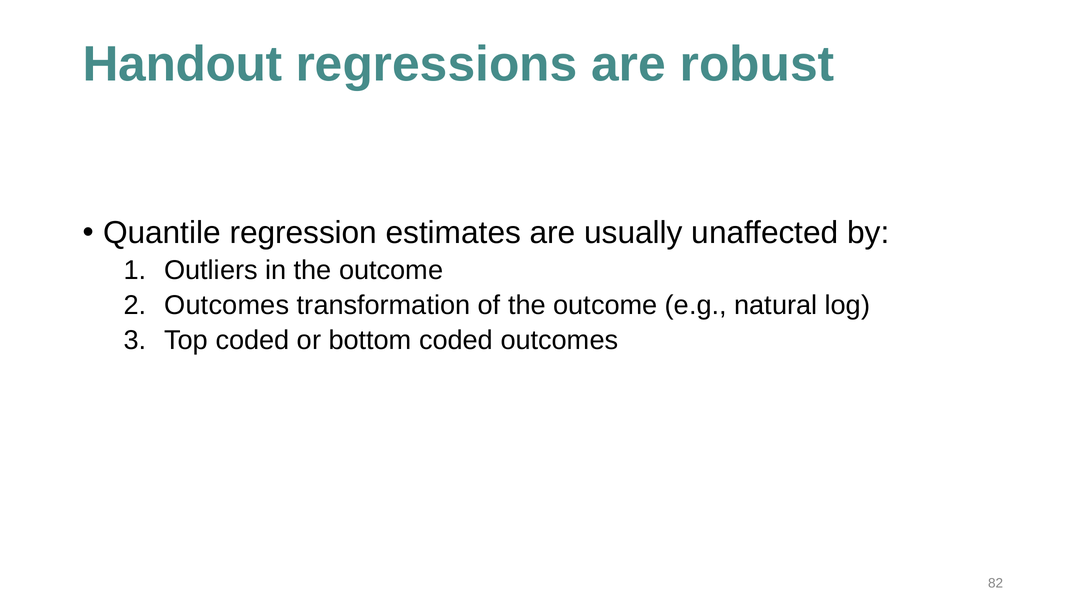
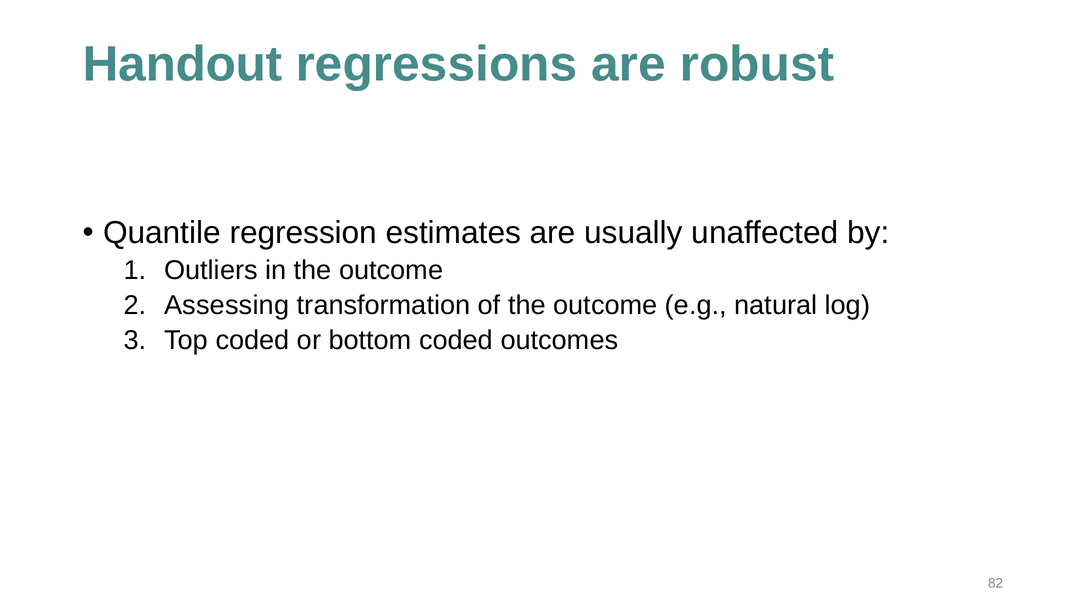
Outcomes: Outcomes -> Assessing (227, 305)
